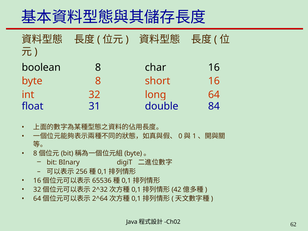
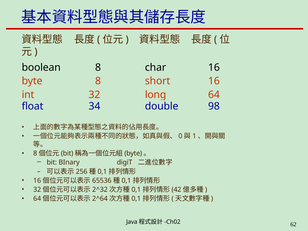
31: 31 -> 34 (94, 106)
84: 84 -> 98 (214, 106)
